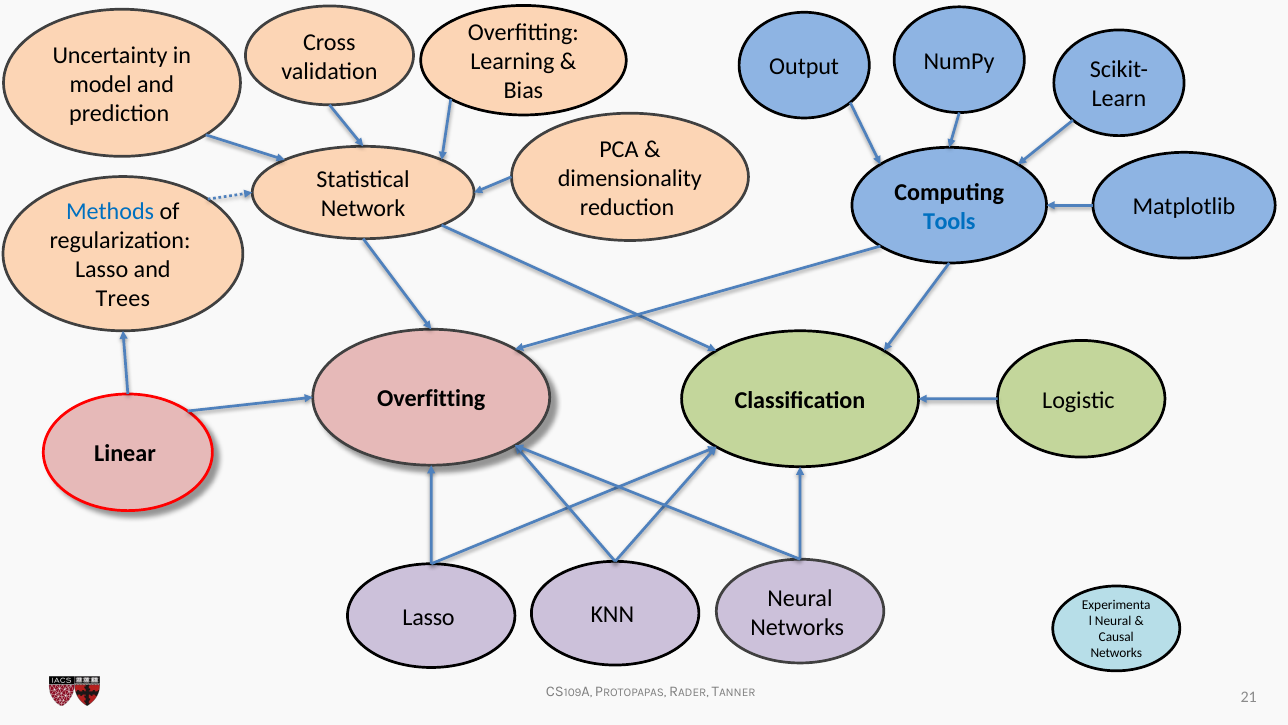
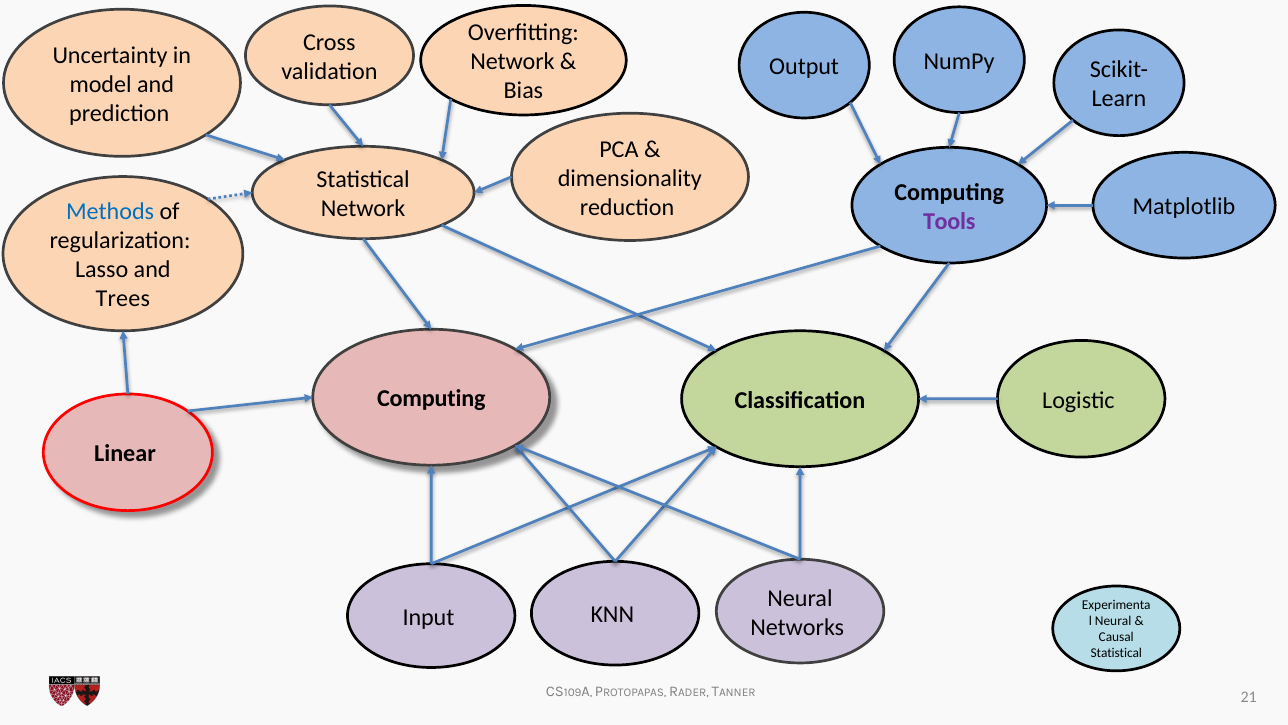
Learning: Learning -> Network (512, 62)
Tools colour: blue -> purple (949, 221)
Overfitting: Overfitting -> Computing (431, 399)
Lasso: Lasso -> Input (428, 617)
Networks: Networks -> Statistical (1116, 653)
